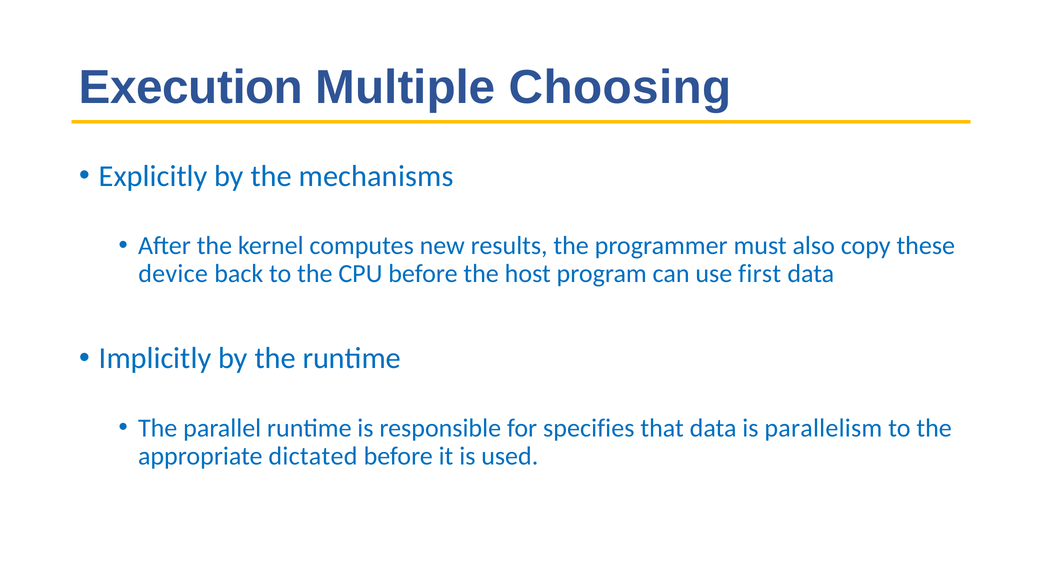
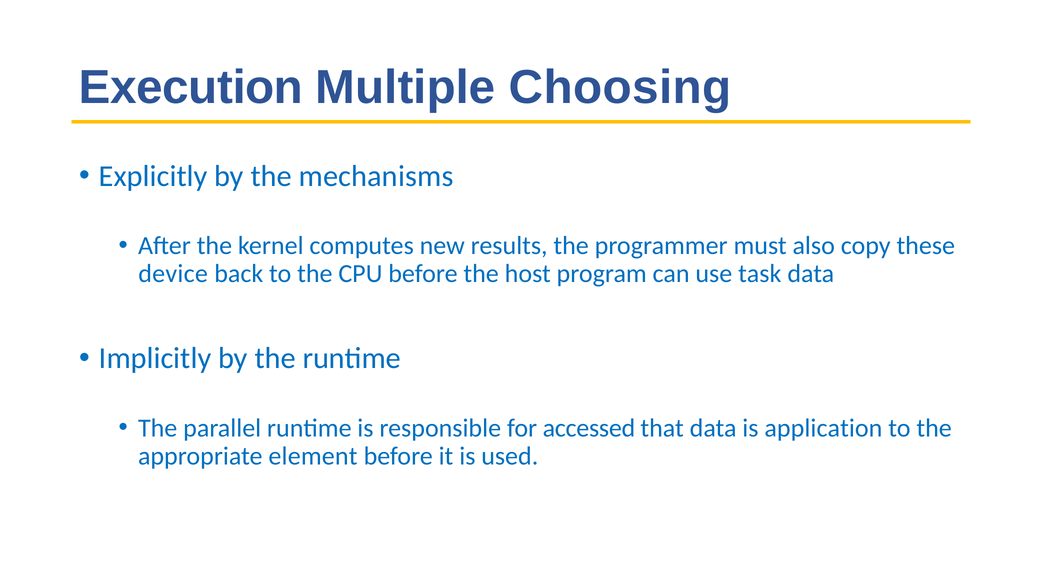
first: first -> task (760, 274)
specifies: specifies -> accessed (589, 428)
parallelism: parallelism -> application (823, 428)
dictated: dictated -> element (313, 456)
